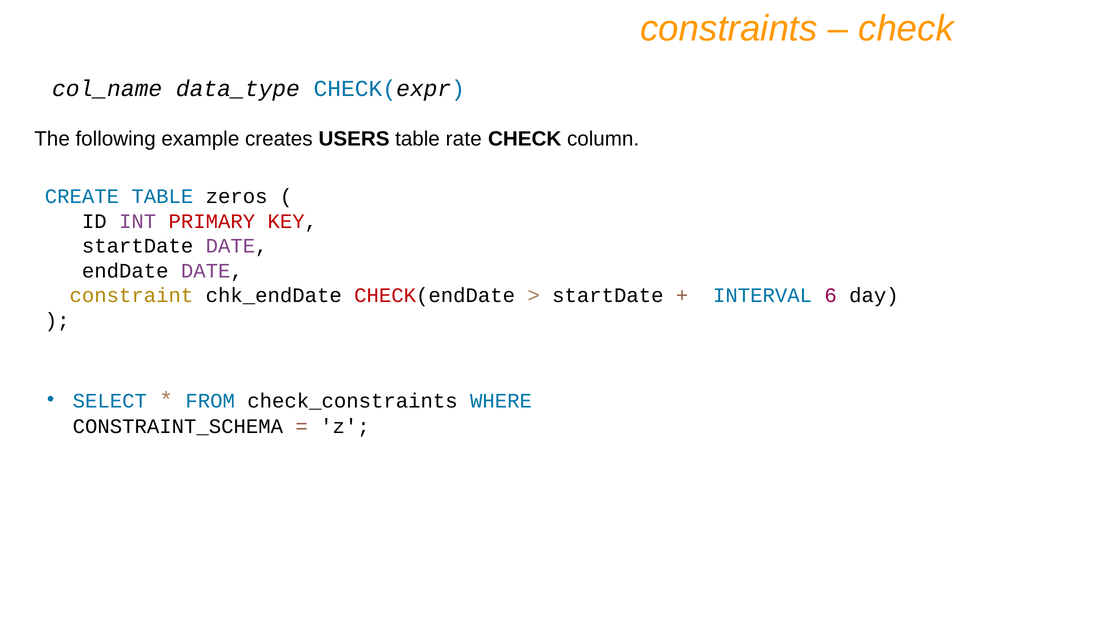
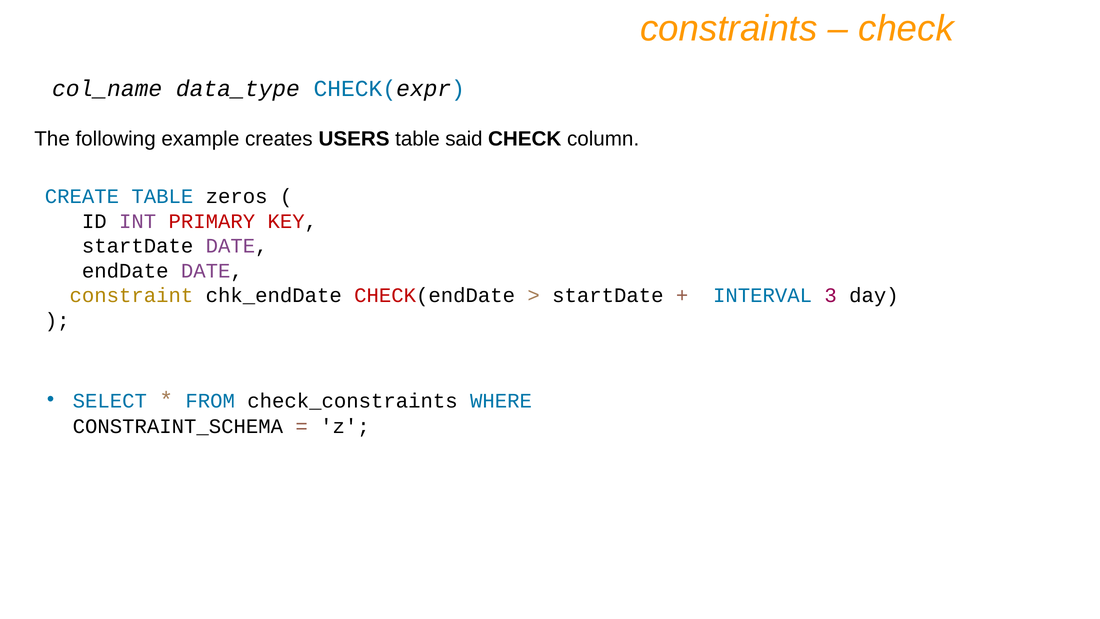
rate: rate -> said (464, 139)
6: 6 -> 3 (831, 296)
